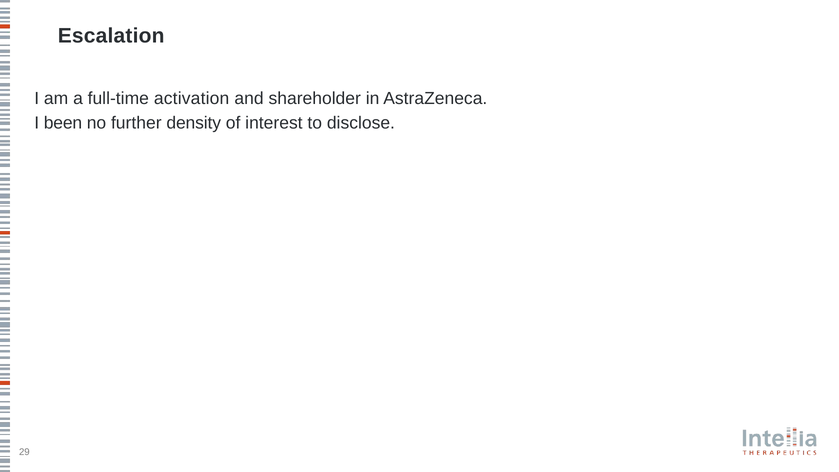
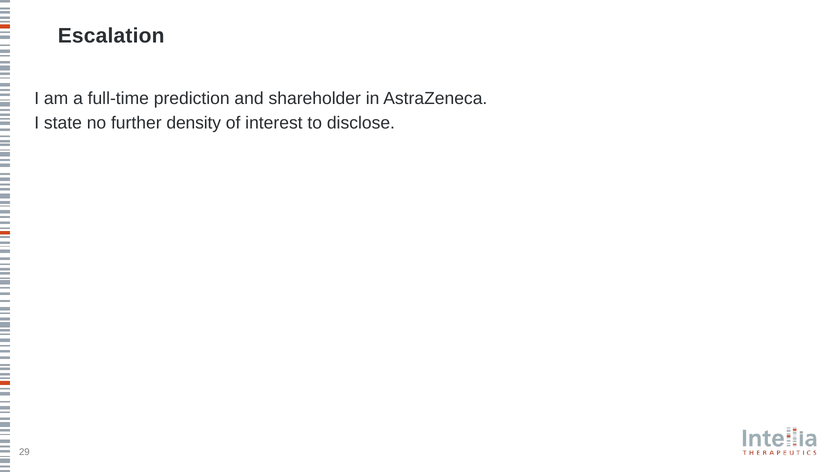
activation: activation -> prediction (192, 99)
been: been -> state (63, 123)
